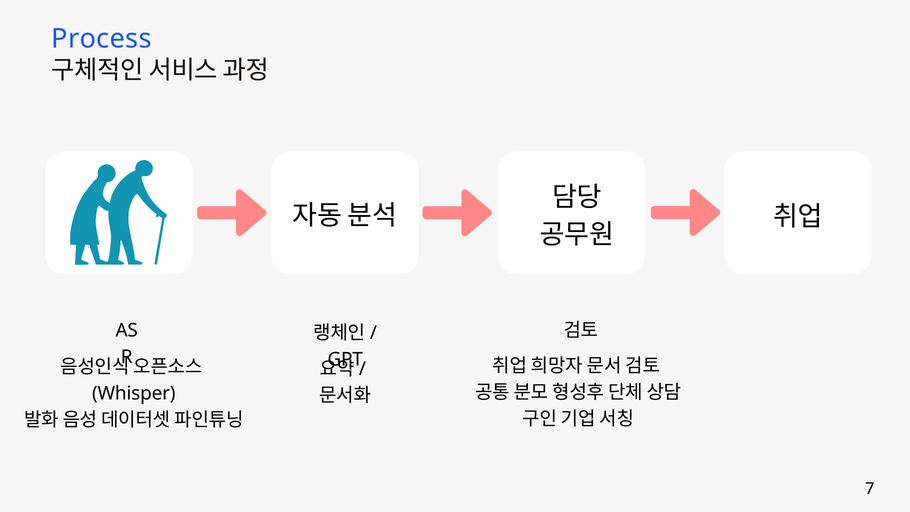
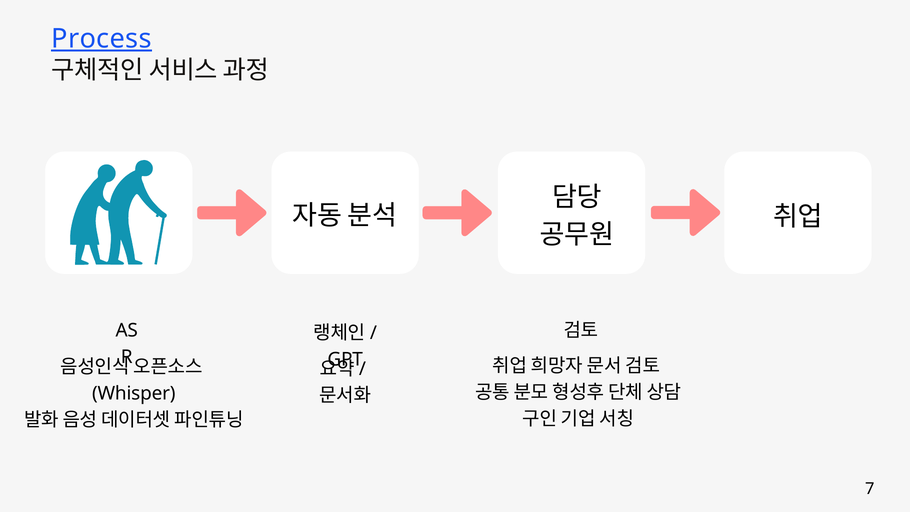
Process underline: none -> present (102, 39)
